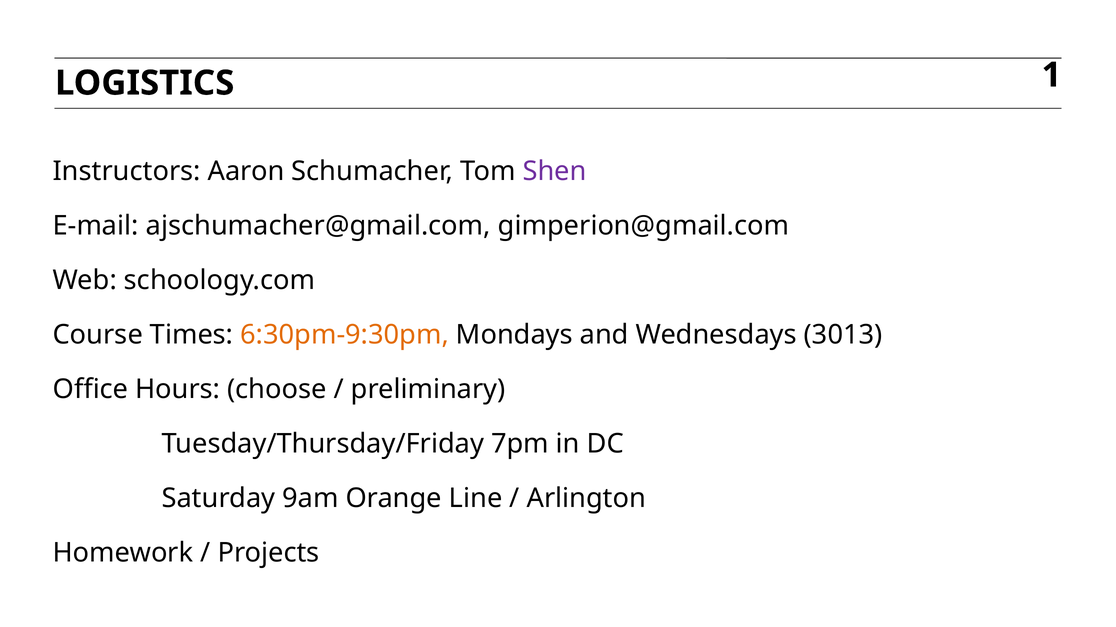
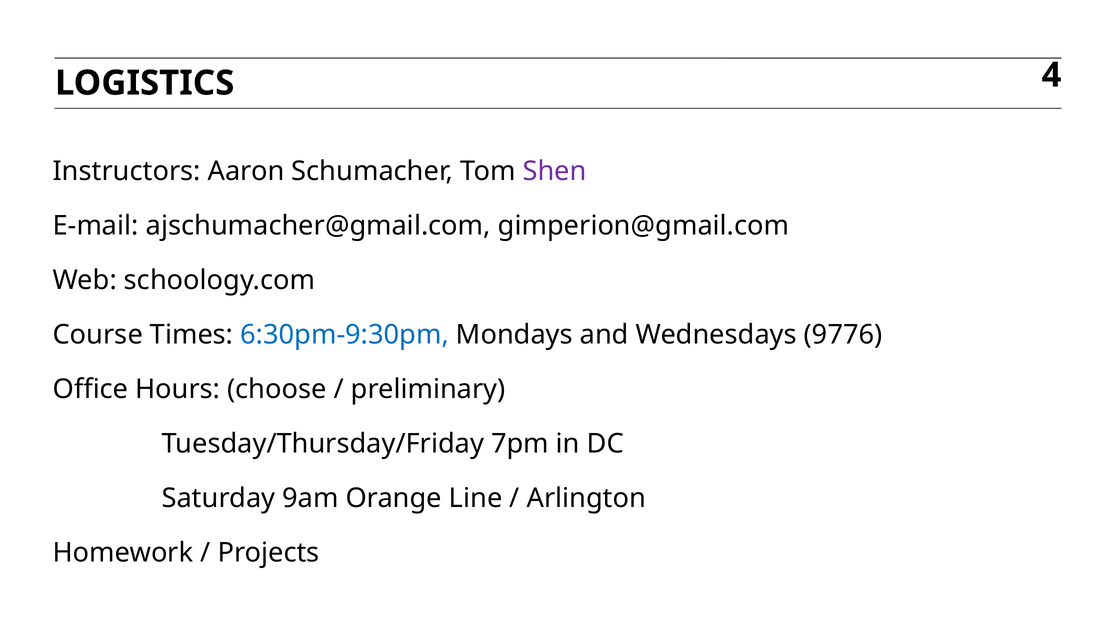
1: 1 -> 4 (1052, 75)
6:30pm-9:30pm colour: orange -> blue (345, 335)
3013: 3013 -> 9776 (843, 335)
